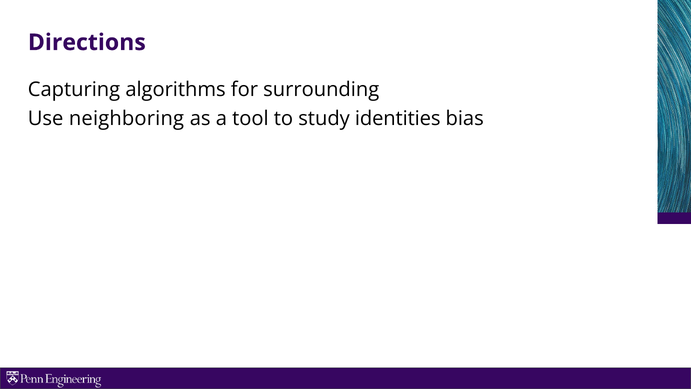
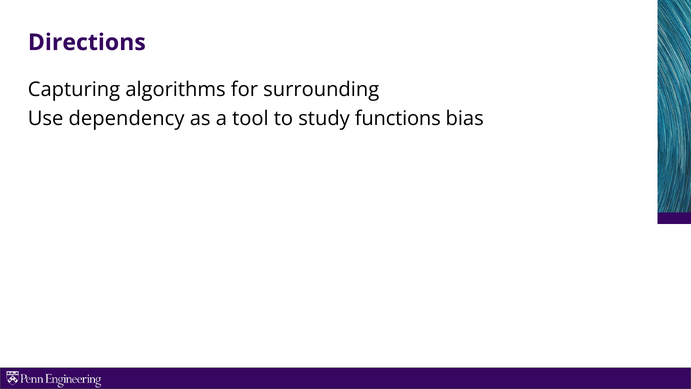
neighboring: neighboring -> dependency (127, 119)
identities: identities -> functions (398, 119)
